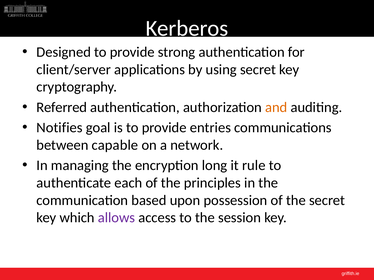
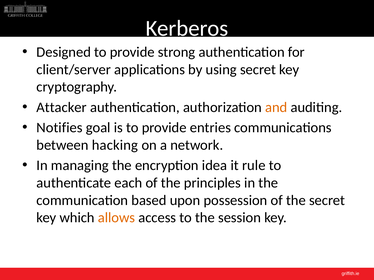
Referred: Referred -> Attacker (62, 107)
capable: capable -> hacking (115, 145)
long: long -> idea (215, 166)
allows colour: purple -> orange (117, 218)
